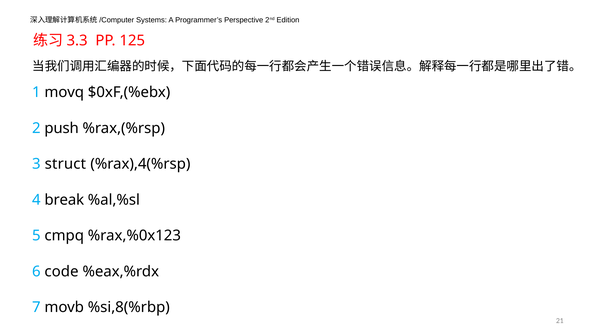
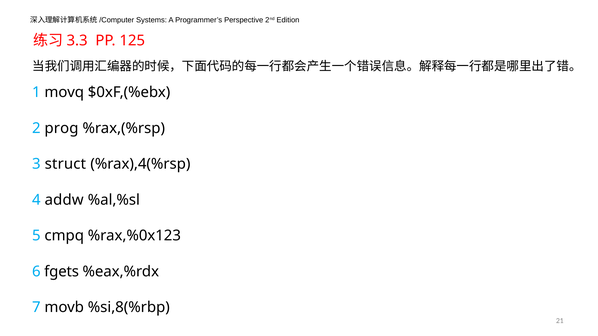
push: push -> prog (61, 128)
break: break -> addw (64, 200)
code: code -> fgets (62, 272)
